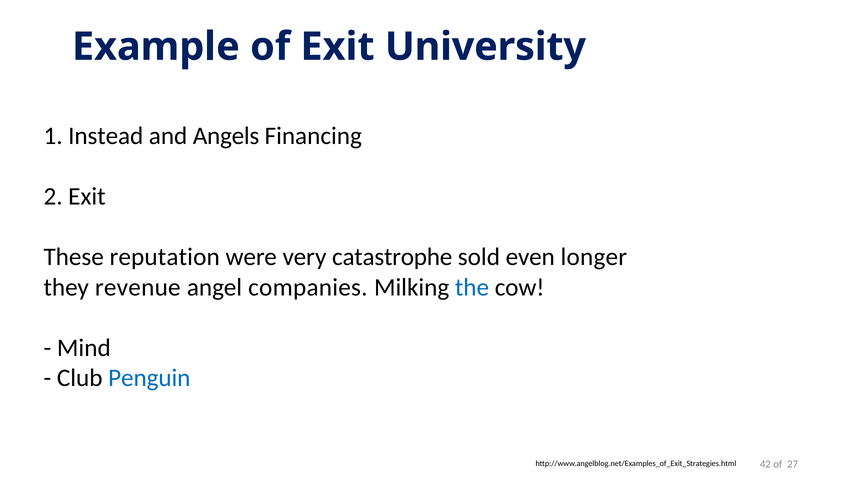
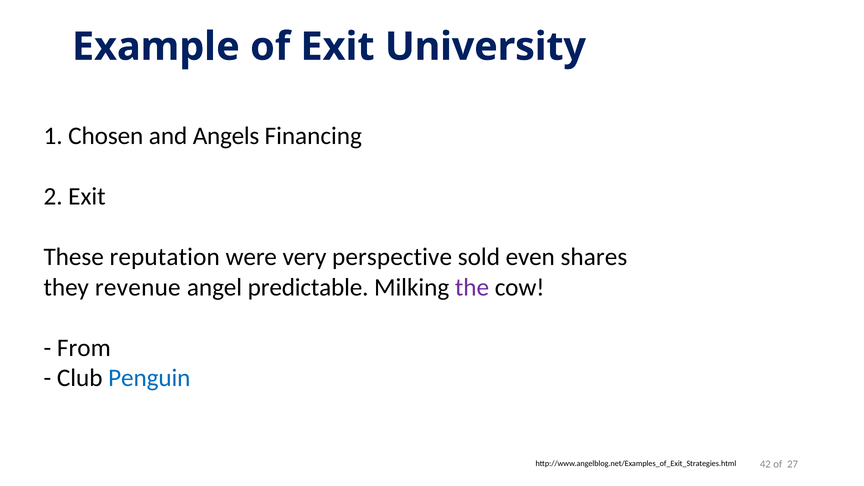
Instead: Instead -> Chosen (106, 136)
catastrophe: catastrophe -> perspective (392, 257)
longer: longer -> shares (594, 257)
companies: companies -> predictable (308, 287)
the colour: blue -> purple (472, 287)
Mind: Mind -> From (84, 348)
